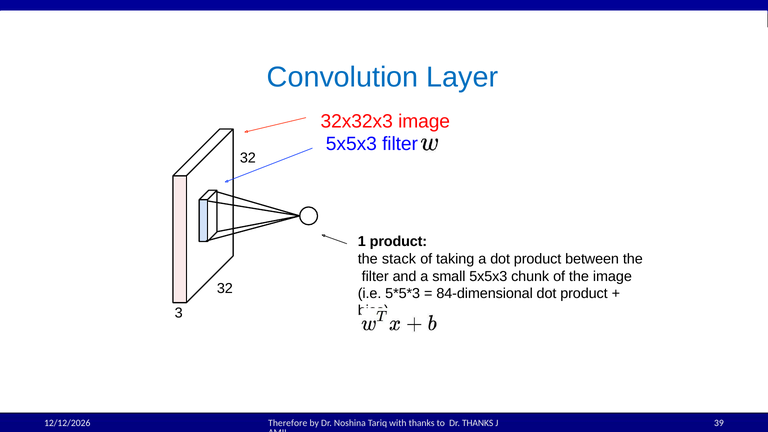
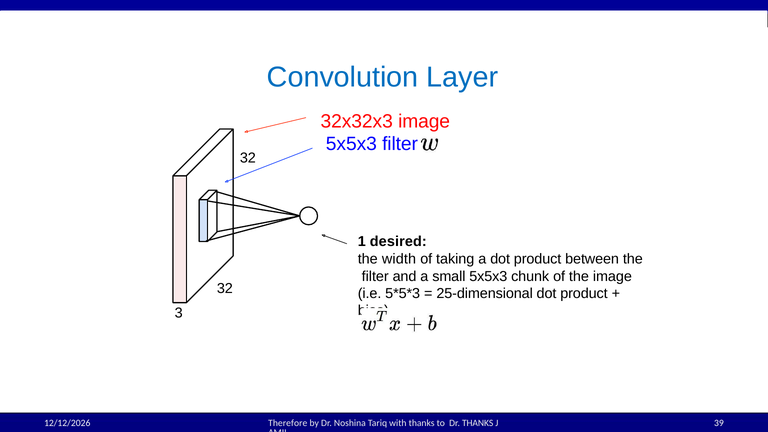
1 product: product -> desired (398, 241)
stack: stack -> width (399, 259)
84-dimensional: 84-dimensional -> 25-dimensional (485, 294)
